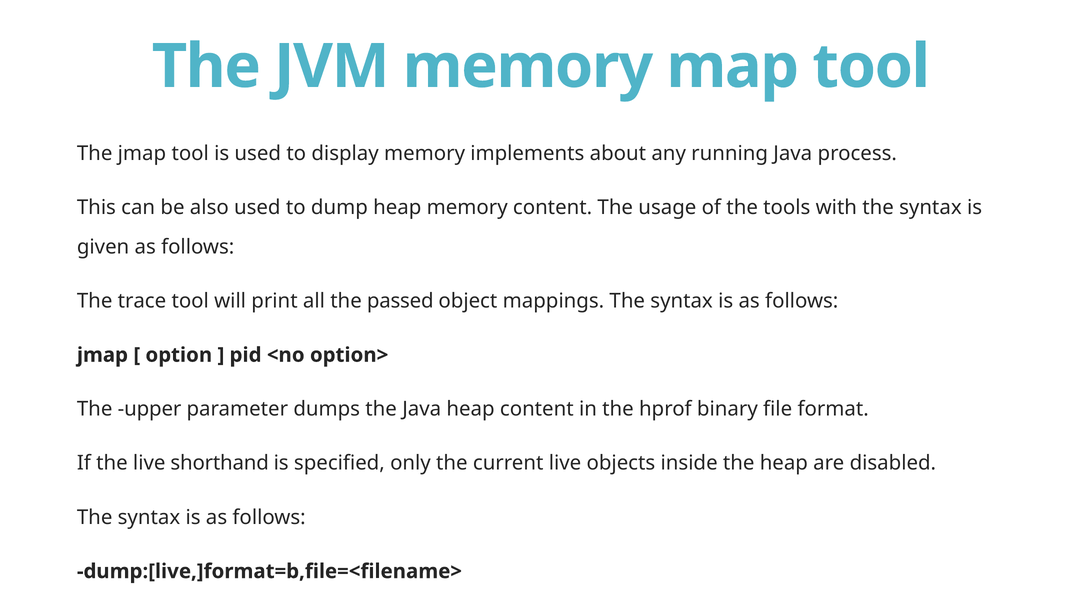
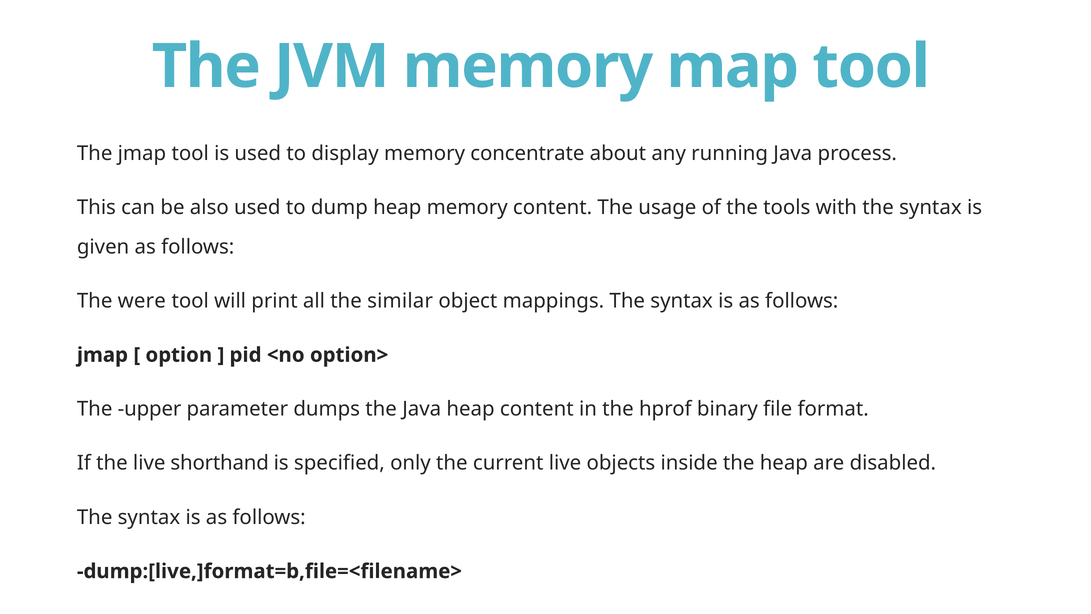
implements: implements -> concentrate (527, 153)
trace: trace -> were (142, 301)
passed: passed -> similar (400, 301)
